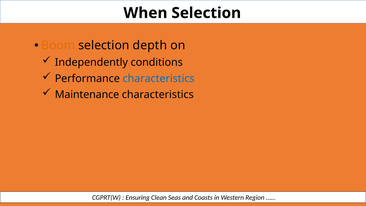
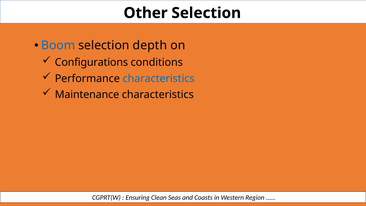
When: When -> Other (146, 13)
Boom colour: orange -> blue (58, 45)
Independently: Independently -> Configurations (91, 62)
